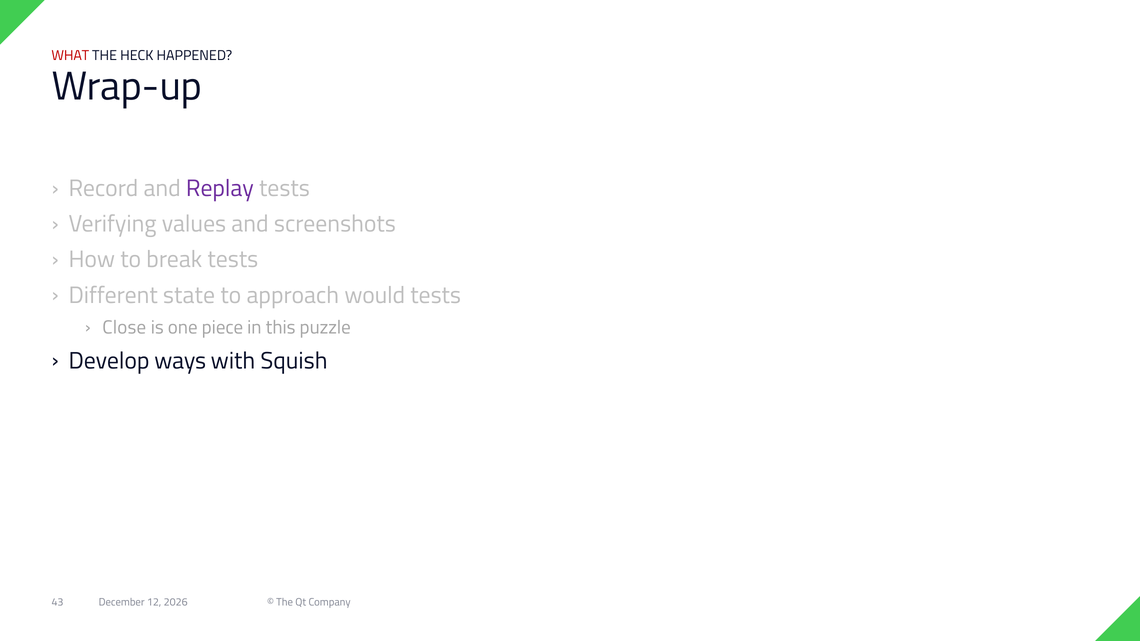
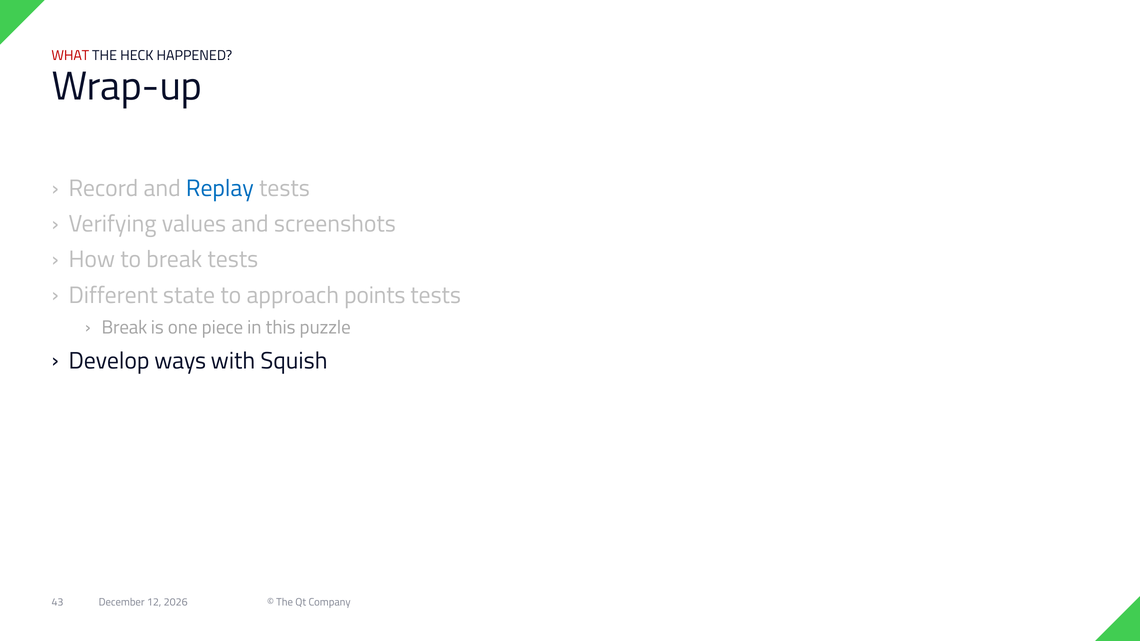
Replay colour: purple -> blue (220, 188)
would: would -> points (375, 295)
Close: Close -> Break (124, 328)
